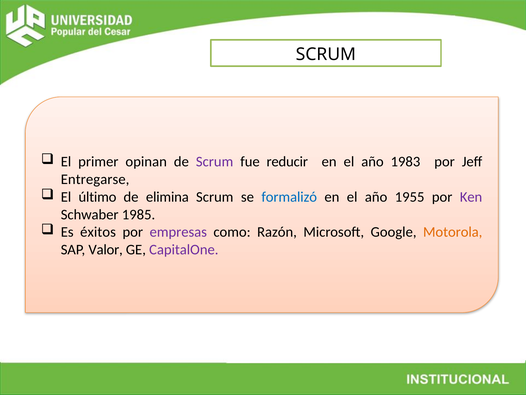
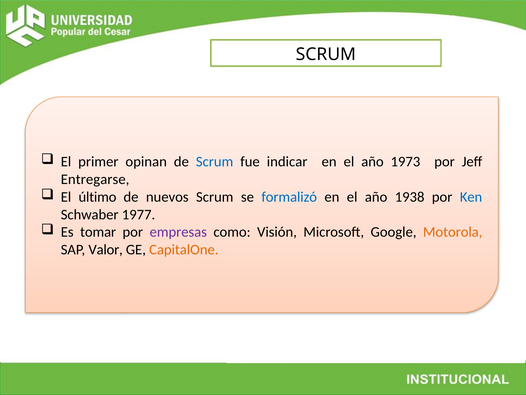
Scrum colour: purple -> blue (215, 162)
reducir: reducir -> indicar (287, 162)
1983: 1983 -> 1973 (405, 162)
elimina: elimina -> nuevos (167, 197)
1955: 1955 -> 1938 (410, 197)
Ken colour: purple -> blue (471, 197)
1985: 1985 -> 1977 (139, 214)
éxitos: éxitos -> tomar (98, 232)
Razón: Razón -> Visión (277, 232)
CapitalOne colour: purple -> orange (184, 249)
